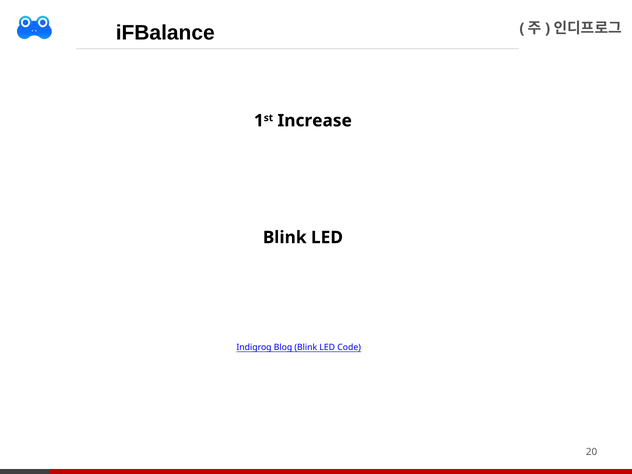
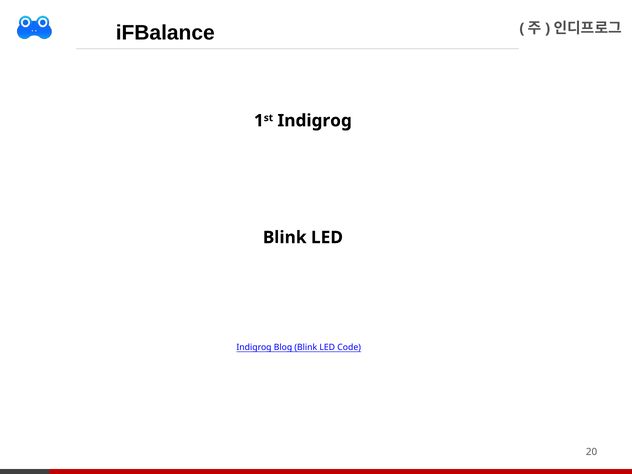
Increase: Increase -> Indigrog (315, 121)
